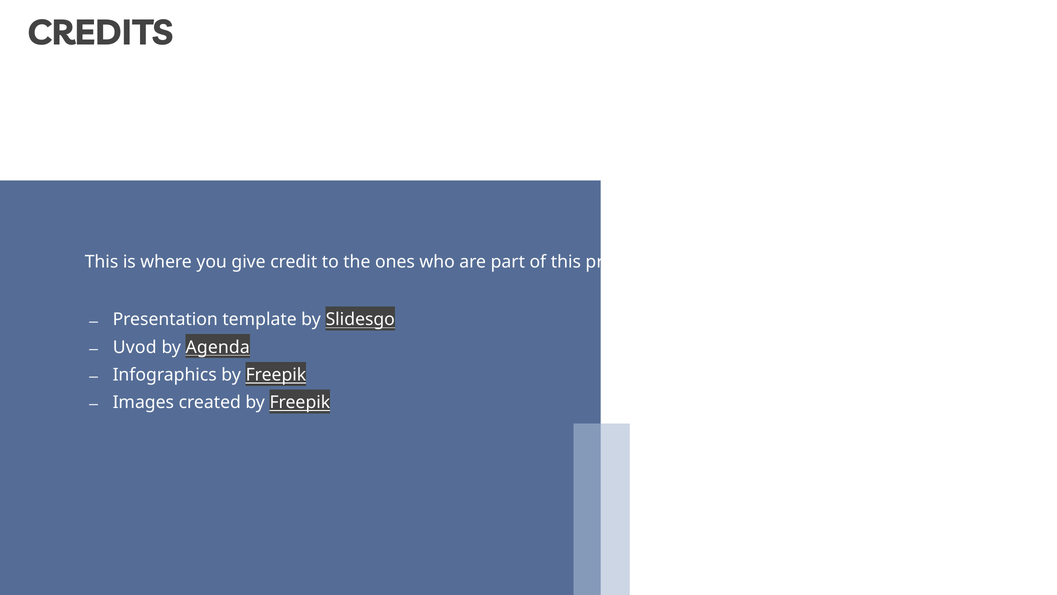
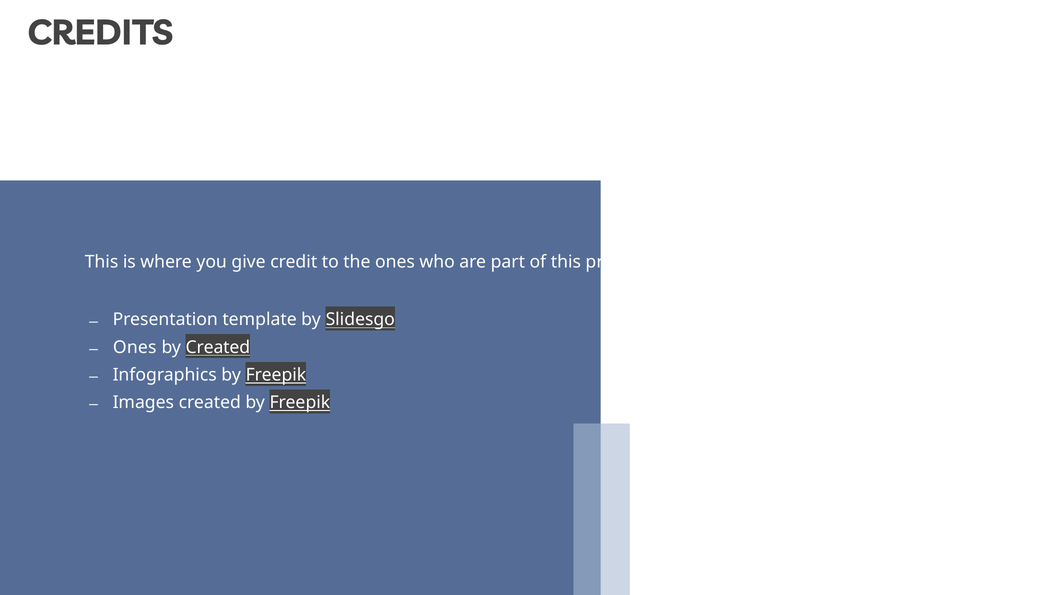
Uvod: Uvod -> Ones (135, 347)
by Agenda: Agenda -> Created (218, 347)
